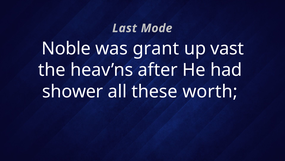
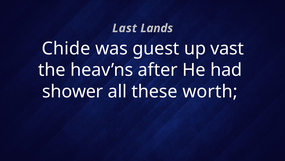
Mode: Mode -> Lands (157, 28)
Noble: Noble -> Chide (66, 48)
grant: grant -> guest (156, 48)
